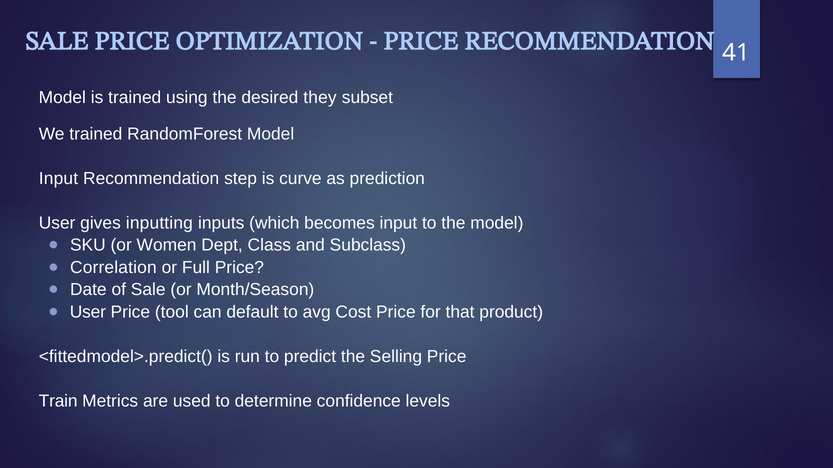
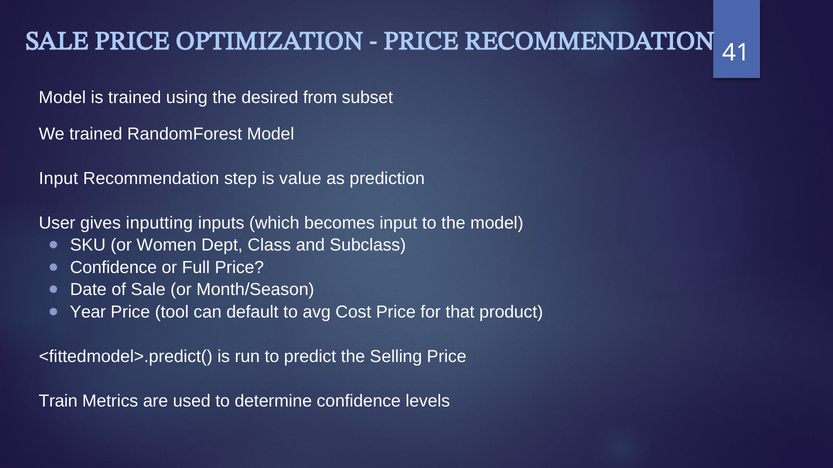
they: they -> from (320, 98)
curve: curve -> value (300, 179)
Correlation: Correlation -> Confidence (113, 268)
User: User -> Year (88, 312)
